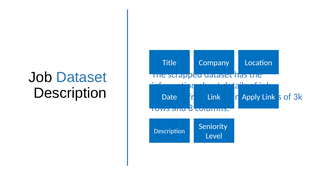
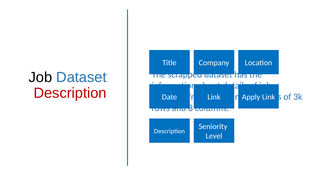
Description colour: black -> red (70, 93)
